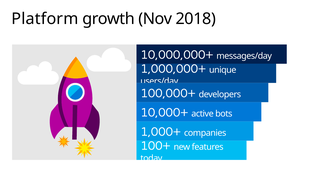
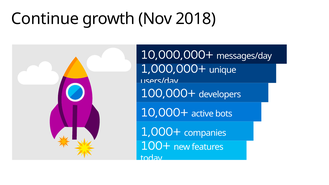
Platform: Platform -> Continue (45, 19)
